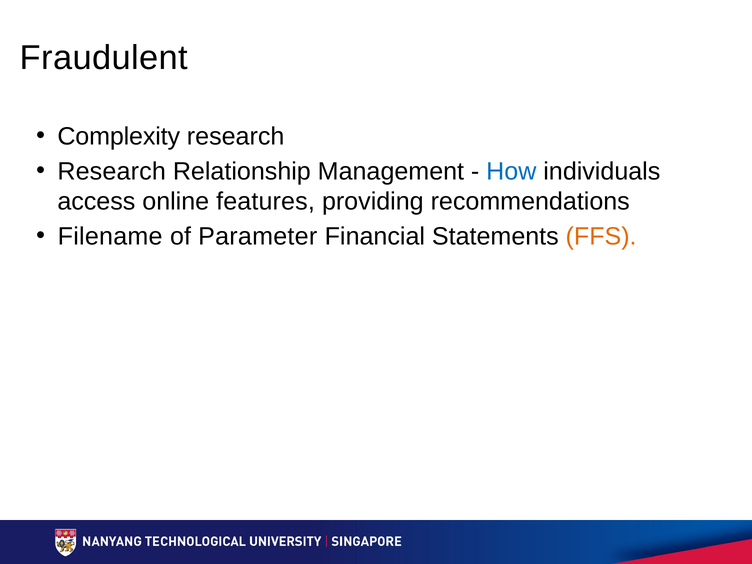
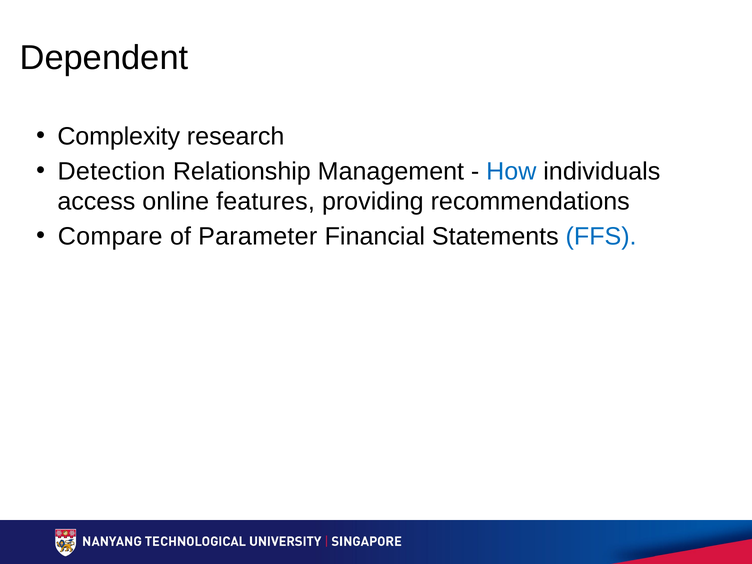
Fraudulent: Fraudulent -> Dependent (104, 58)
Research: Research -> Detection (112, 171)
Filename: Filename -> Compare (110, 237)
FFS colour: orange -> blue (601, 237)
